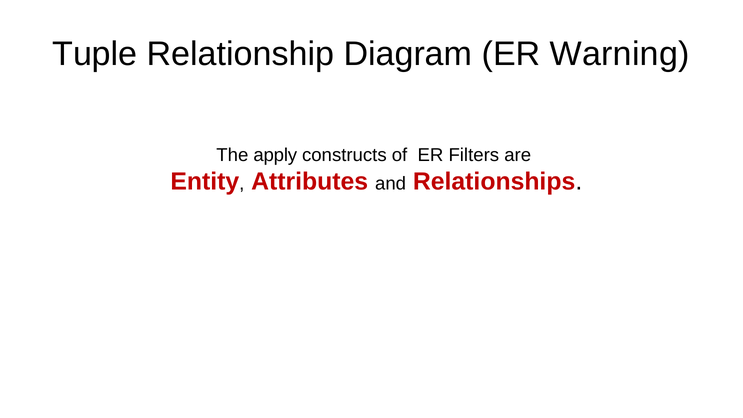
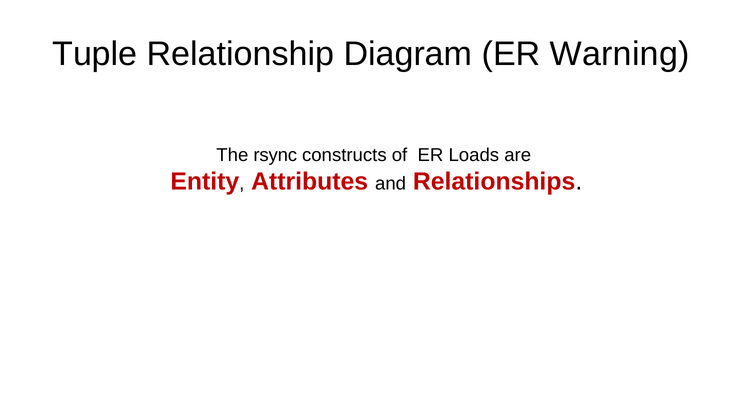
apply: apply -> rsync (275, 155)
Filters: Filters -> Loads (474, 155)
